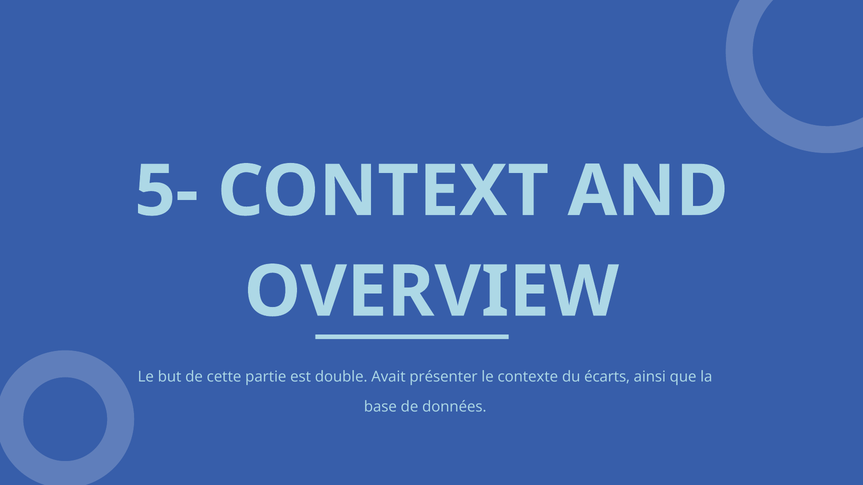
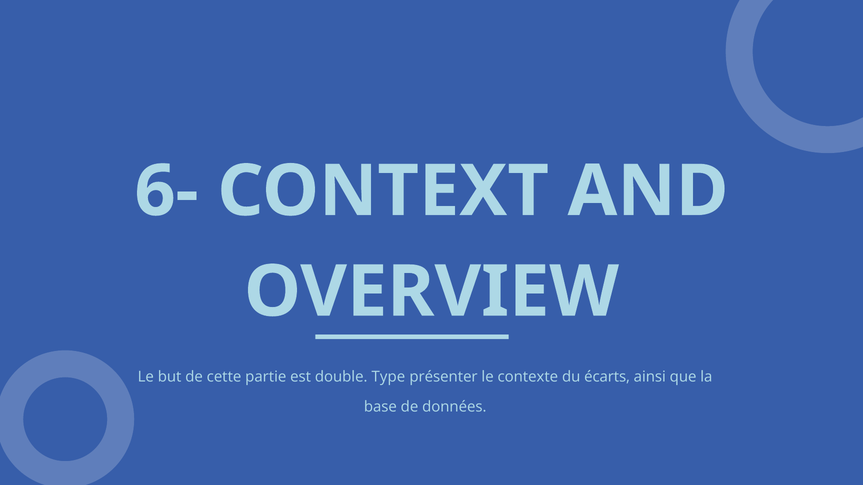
5-: 5- -> 6- (167, 192)
Avait: Avait -> Type (388, 377)
